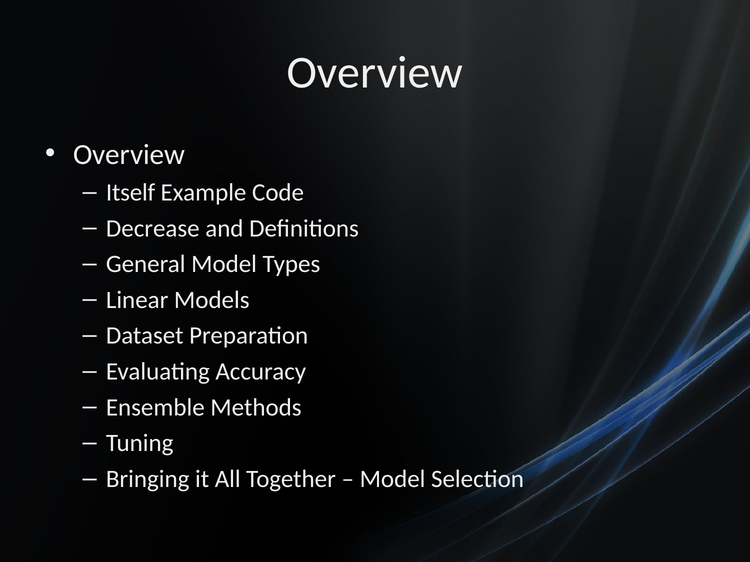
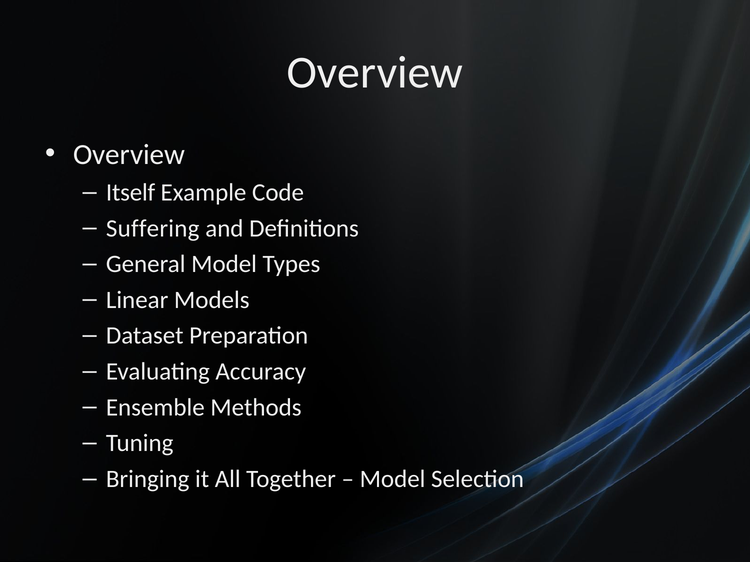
Decrease: Decrease -> Suffering (153, 228)
